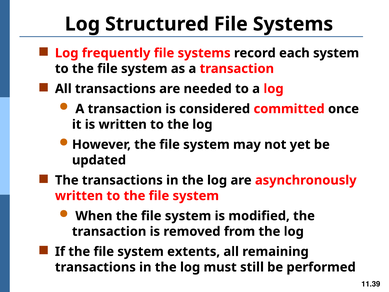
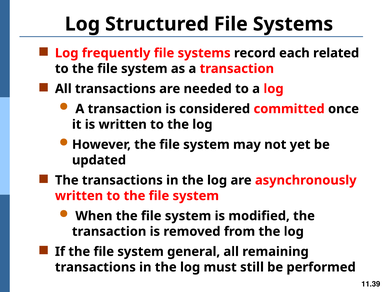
each system: system -> related (336, 53)
extents: extents -> general (194, 251)
